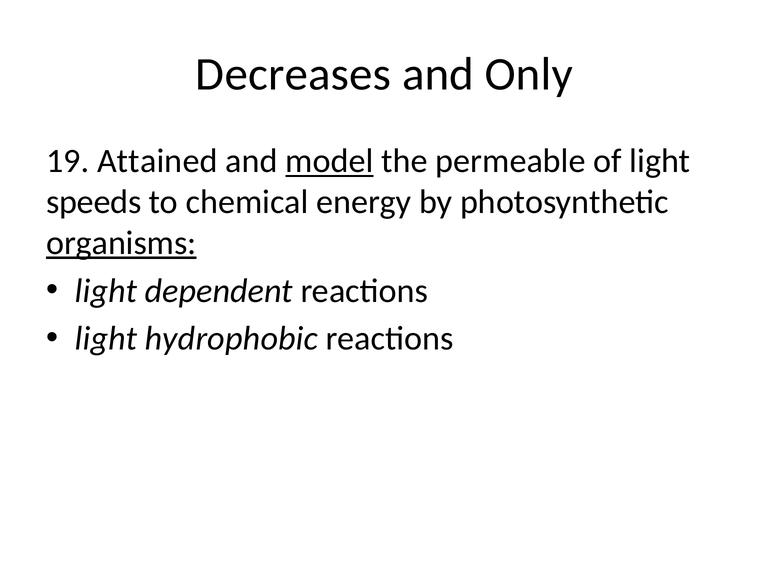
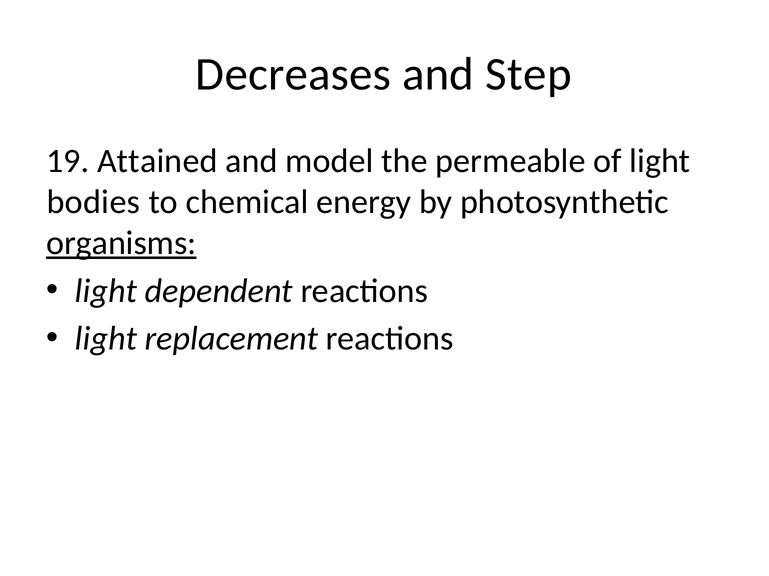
Only: Only -> Step (529, 74)
model underline: present -> none (329, 161)
speeds: speeds -> bodies (93, 202)
hydrophobic: hydrophobic -> replacement (232, 339)
